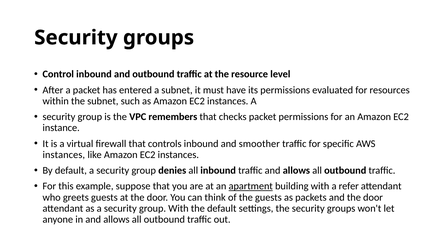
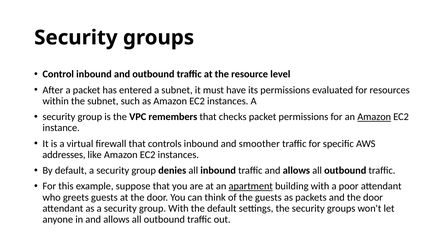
Amazon underline: none -> present (374, 117)
instances: instances -> addresses (64, 155)
refer: refer -> poor (349, 186)
